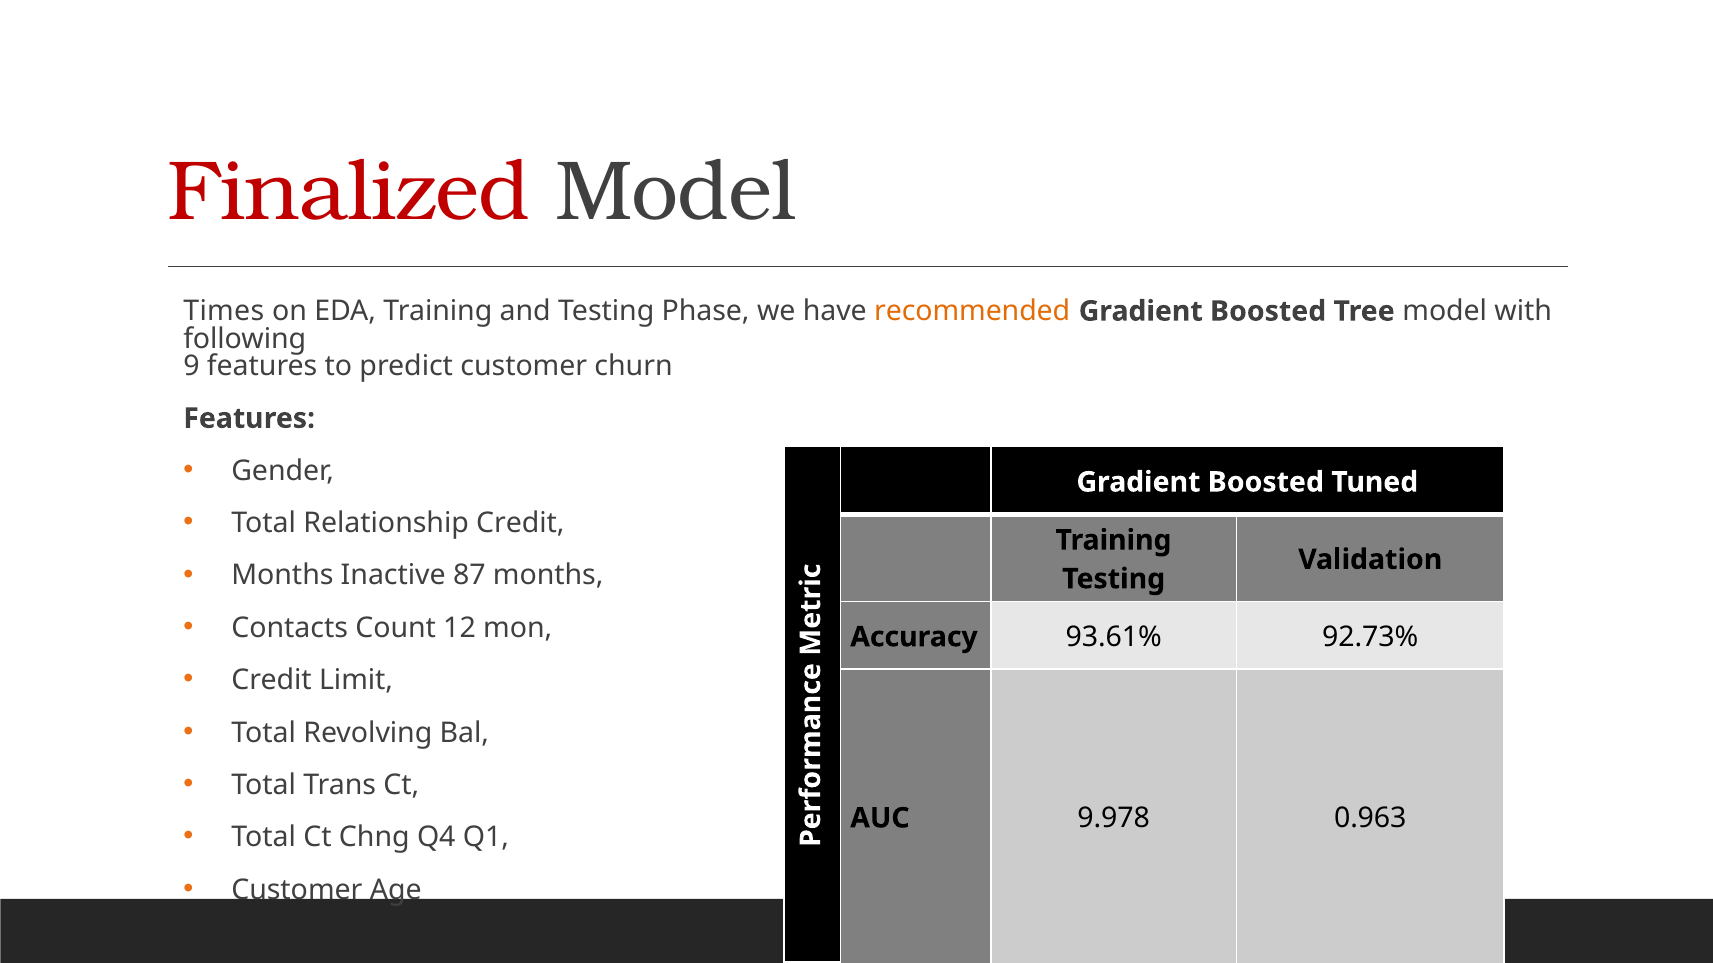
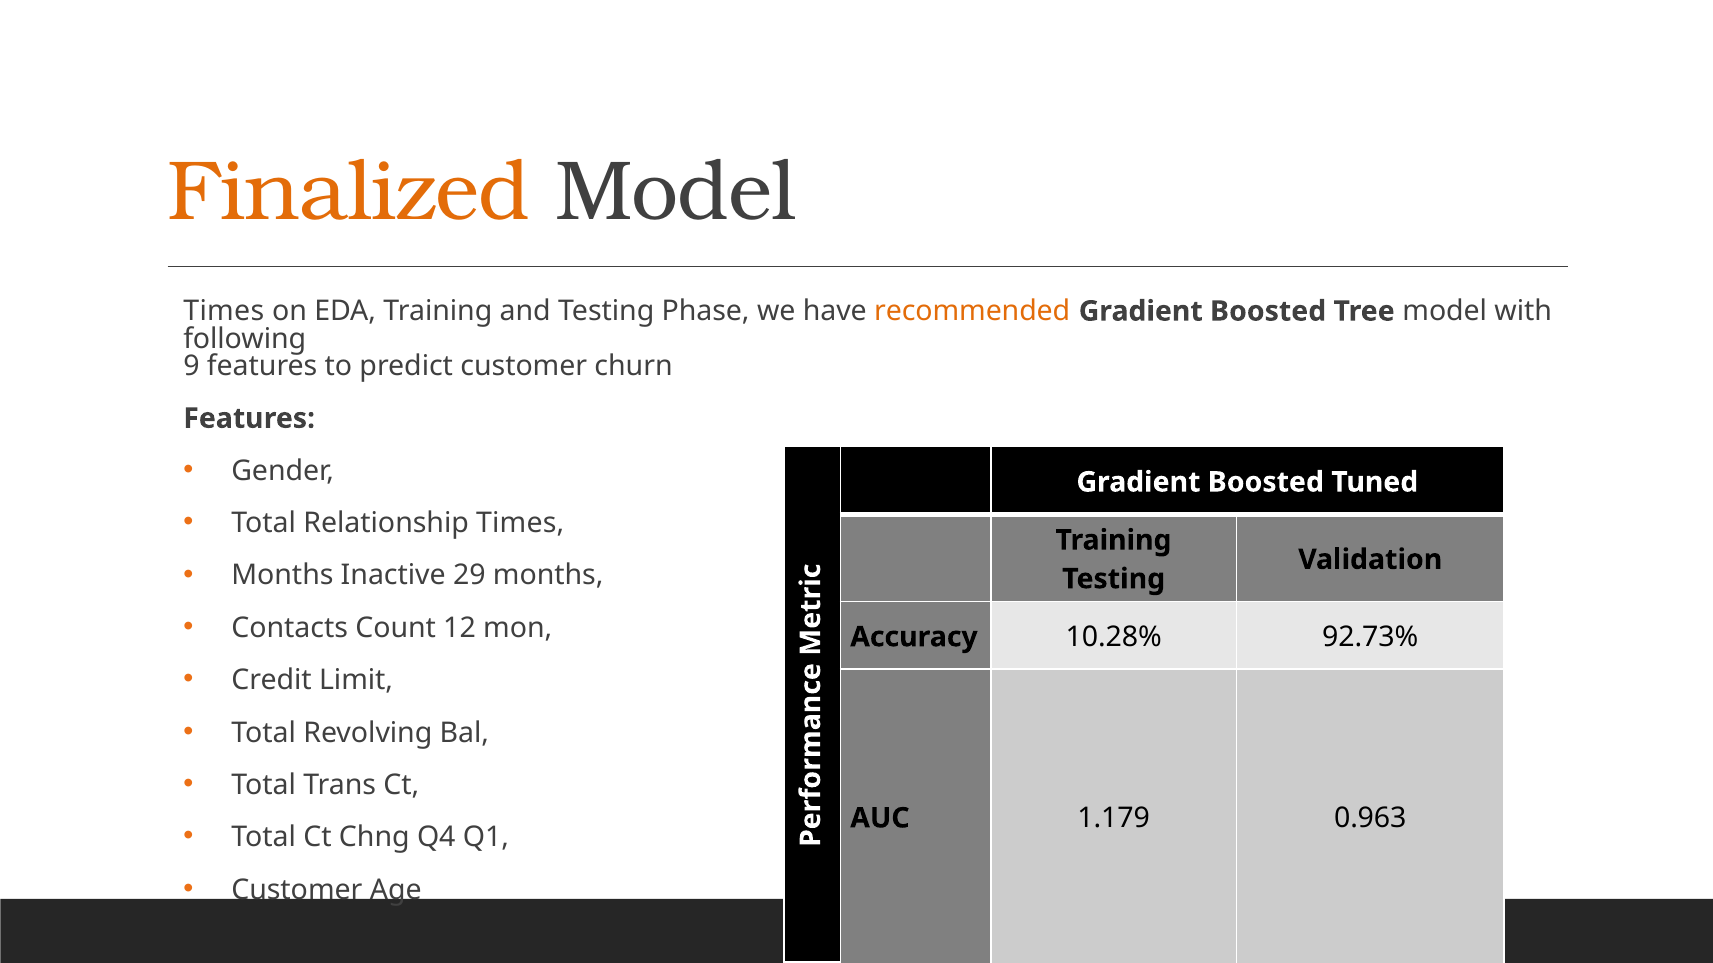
Finalized colour: red -> orange (349, 192)
Relationship Credit: Credit -> Times (520, 523)
87: 87 -> 29 (469, 576)
93.61%: 93.61% -> 10.28% (1114, 637)
9.978: 9.978 -> 1.179 (1114, 819)
